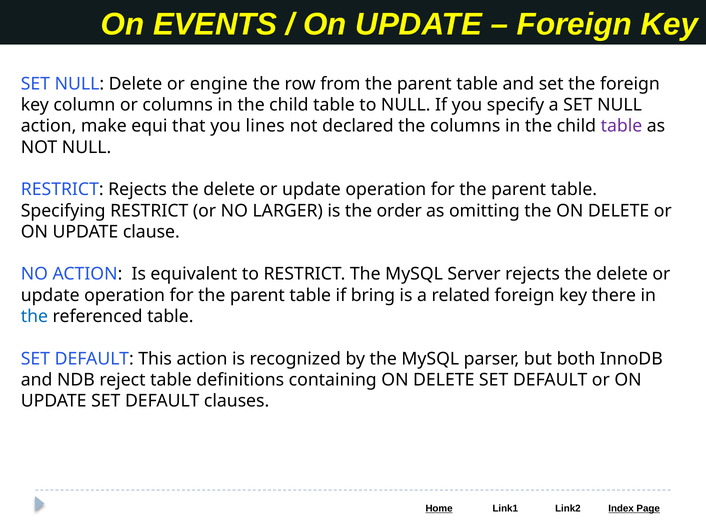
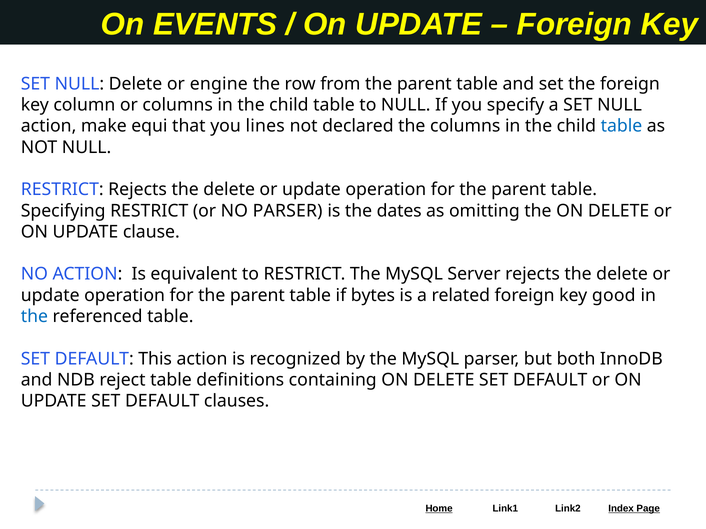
table colour: purple -> blue (621, 126)
NO LARGER: LARGER -> PARSER (288, 211)
order: order -> dates (399, 211)
bring: bring -> bytes (373, 296)
there: there -> good (614, 296)
